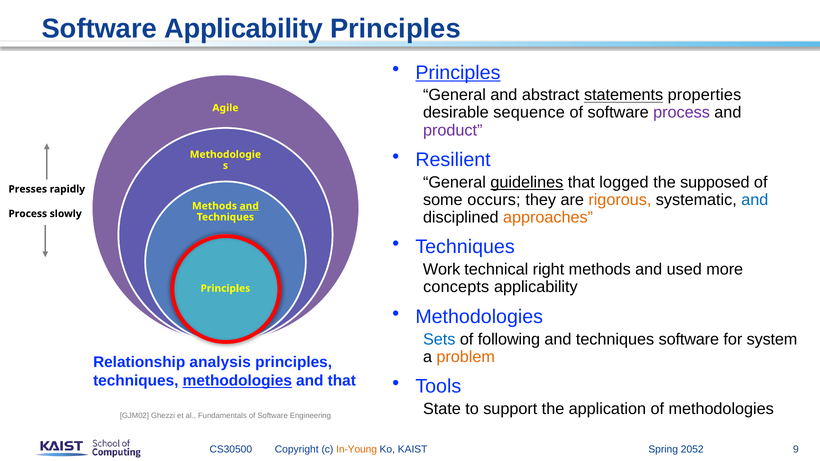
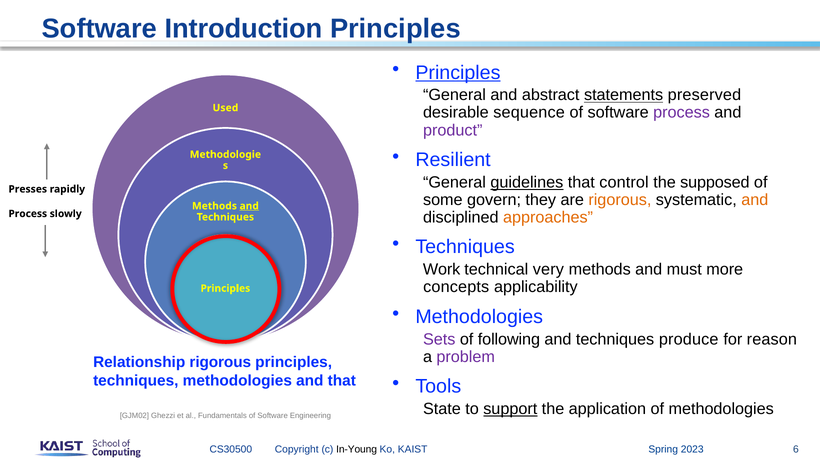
Software Applicability: Applicability -> Introduction (244, 29)
properties: properties -> preserved (704, 95)
Agile: Agile -> Used (225, 108)
logged: logged -> control (624, 182)
occurs: occurs -> govern (494, 200)
and colour: blue -> orange (755, 200)
right: right -> very (548, 270)
used: used -> must (684, 270)
Sets colour: blue -> purple (439, 339)
techniques software: software -> produce (689, 339)
system: system -> reason (772, 339)
problem colour: orange -> purple (466, 357)
Relationship analysis: analysis -> rigorous (220, 363)
methodologies underline: present -> none (237, 381)
support underline: none -> present (510, 409)
2052: 2052 -> 2023 (692, 450)
In-Young colour: orange -> black (357, 450)
9: 9 -> 6 (796, 450)
